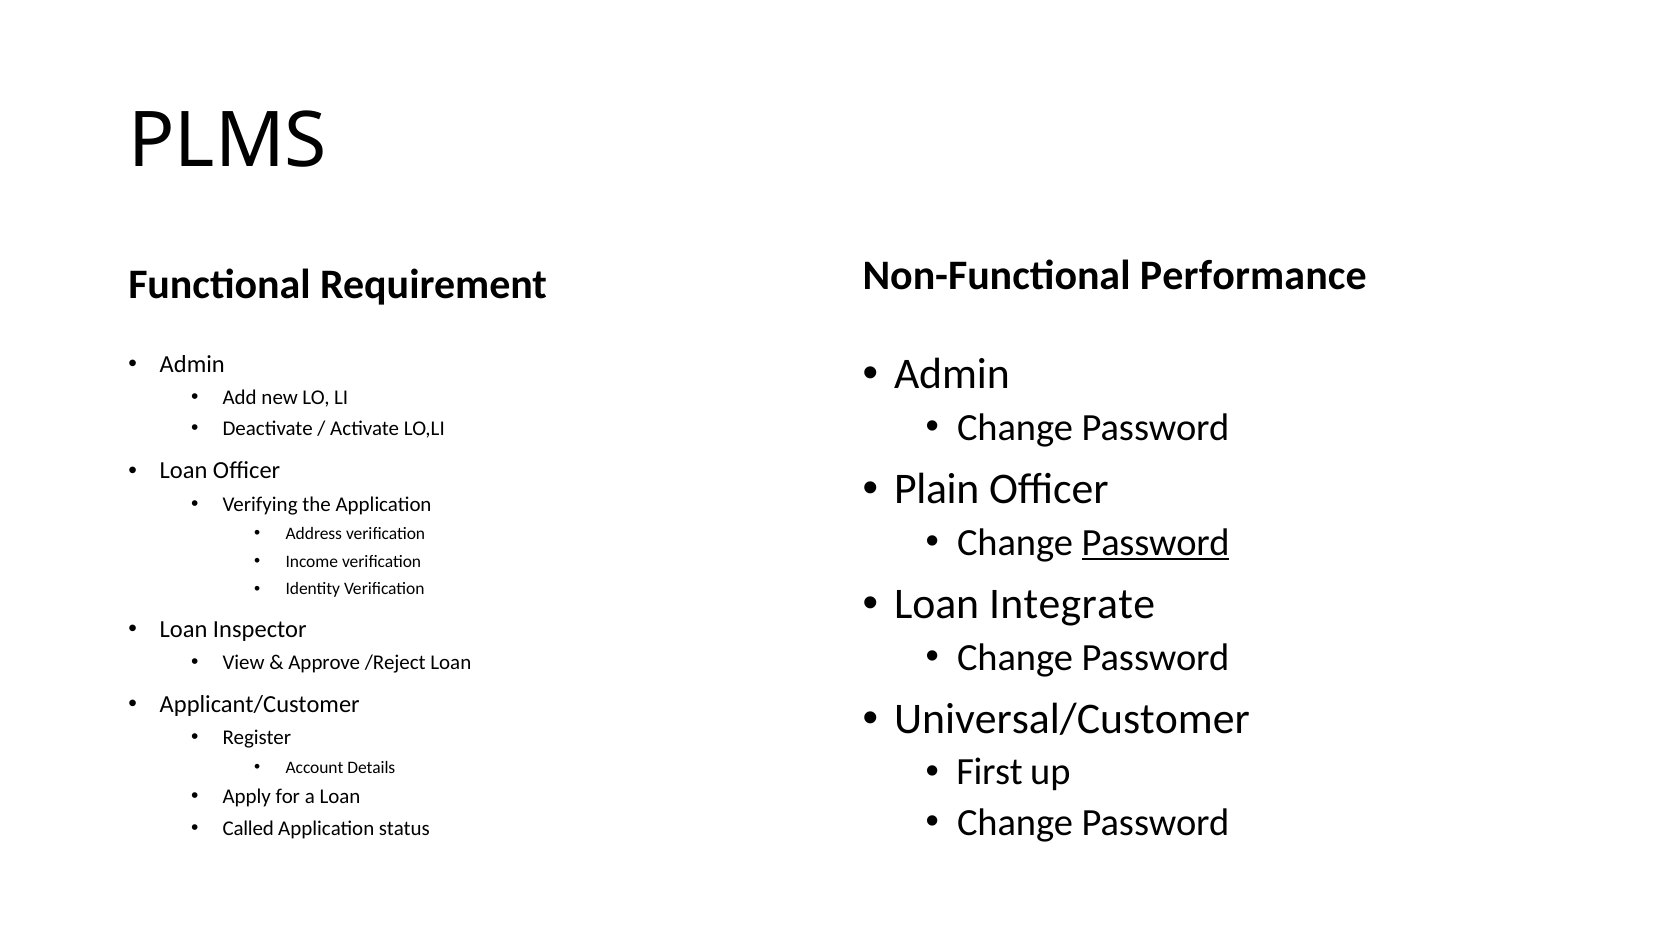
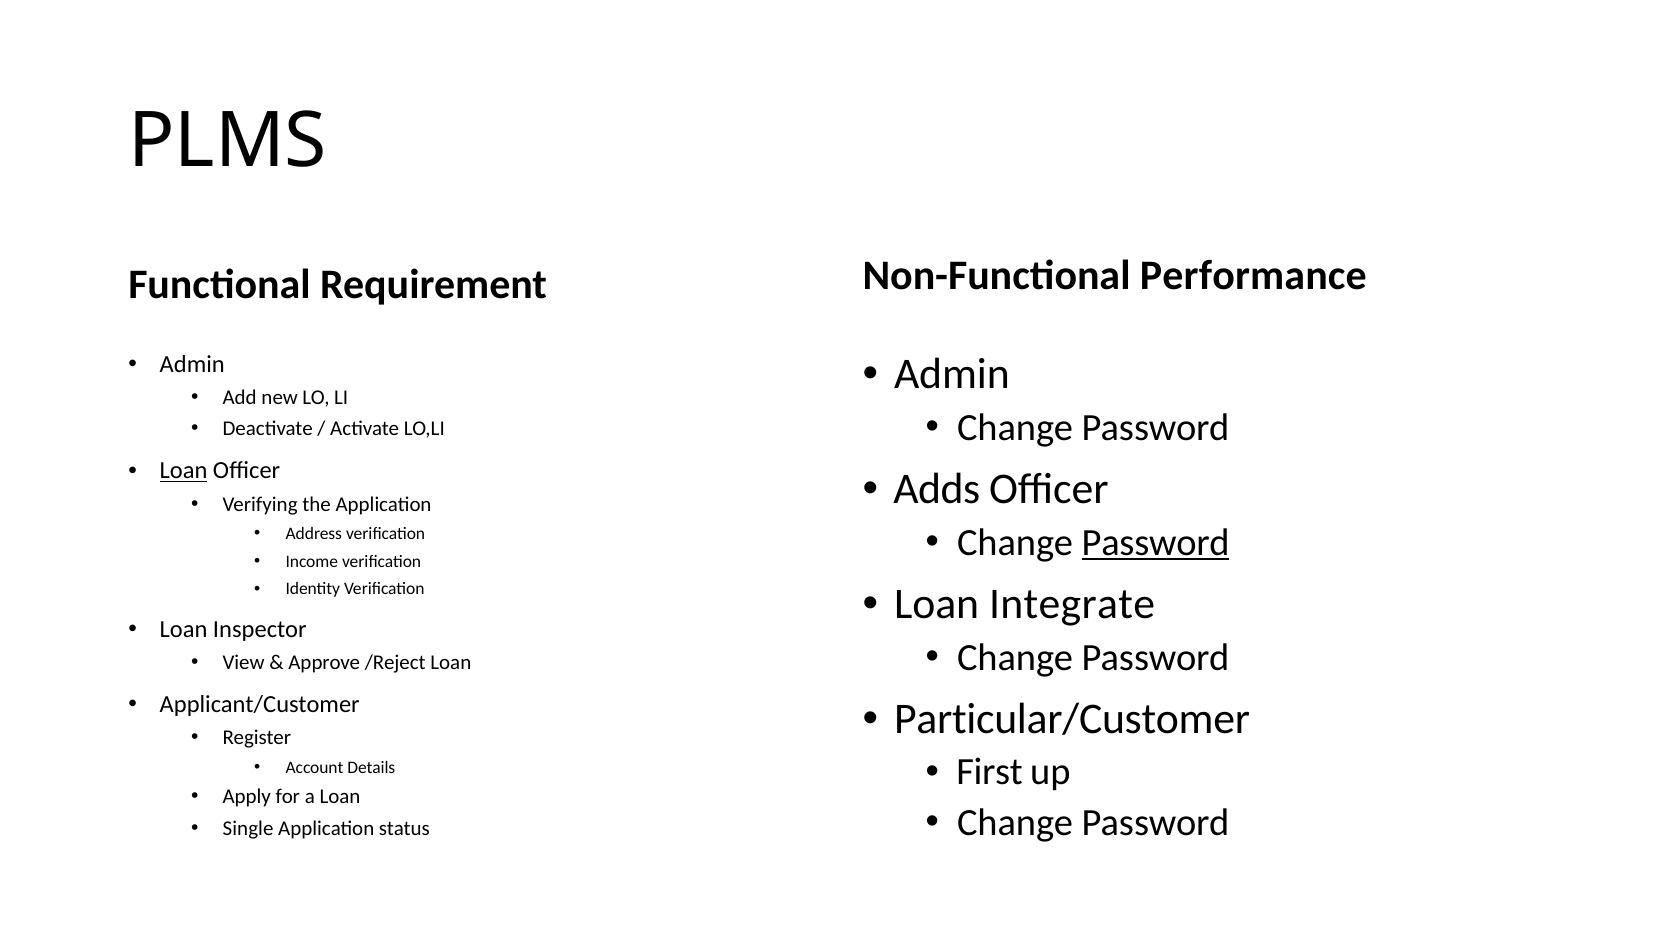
Loan underline: none -> present (184, 471)
Plain: Plain -> Adds (937, 490)
Universal/Customer: Universal/Customer -> Particular/Customer (1072, 720)
Called: Called -> Single (248, 829)
